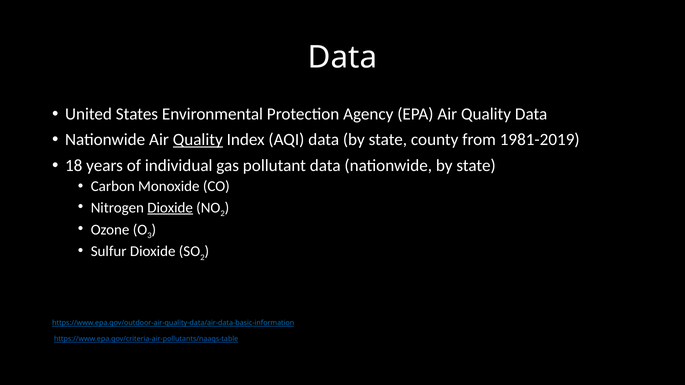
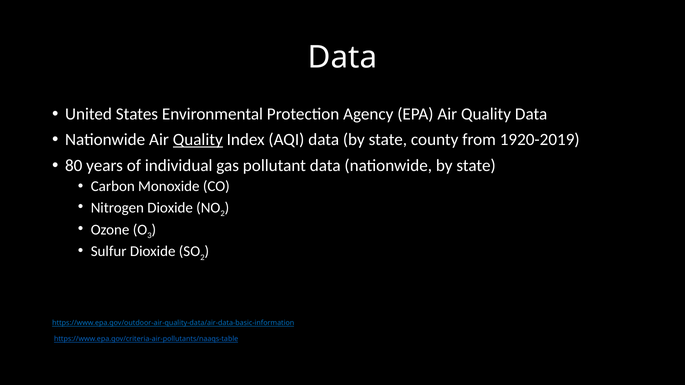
1981-2019: 1981-2019 -> 1920-2019 (540, 140)
18: 18 -> 80 (74, 166)
Dioxide underline: present -> none (170, 208)
